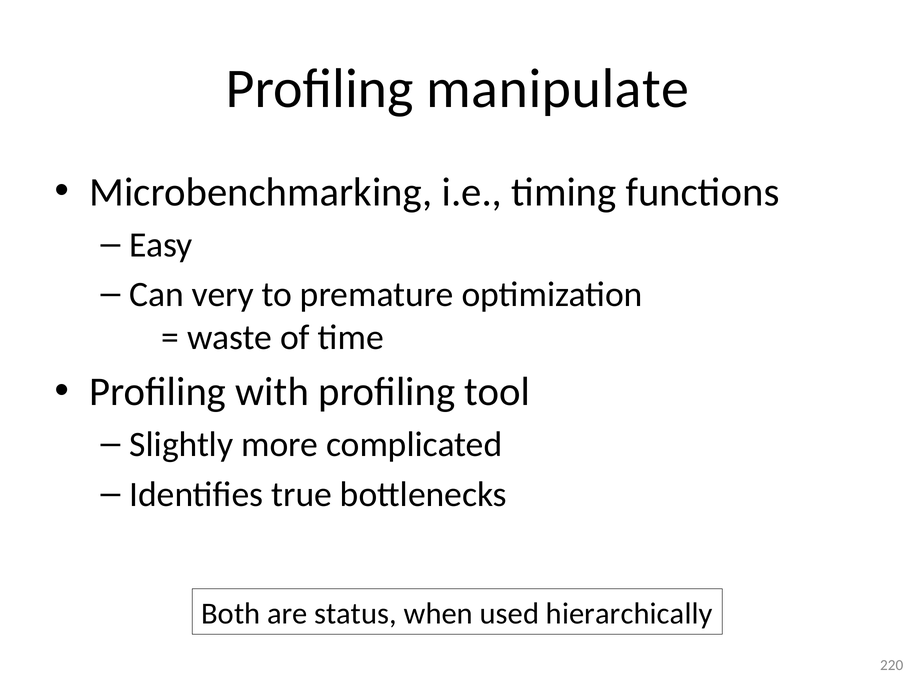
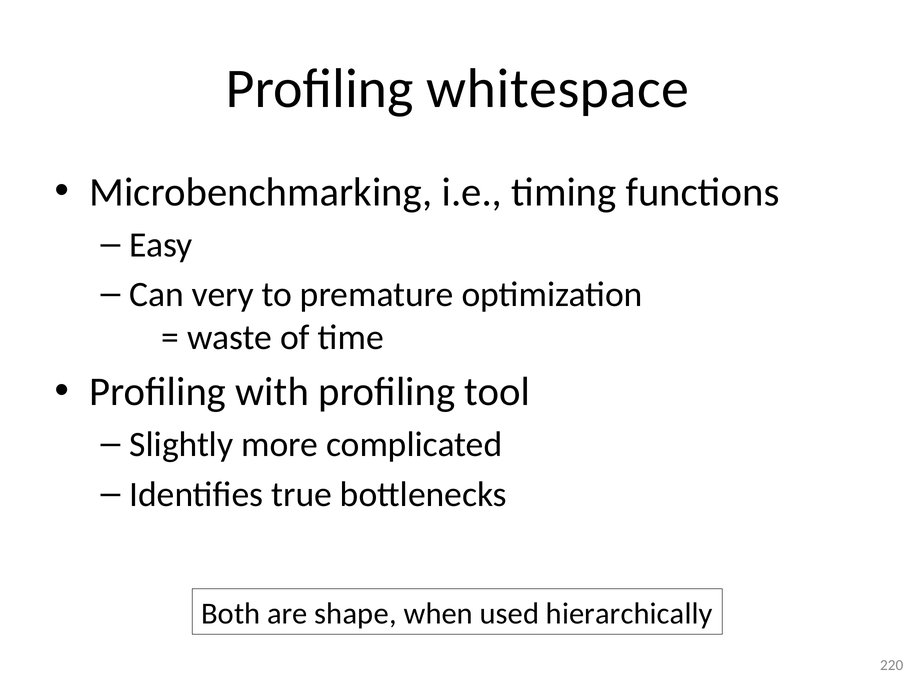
manipulate: manipulate -> whitespace (558, 89)
status: status -> shape (355, 614)
